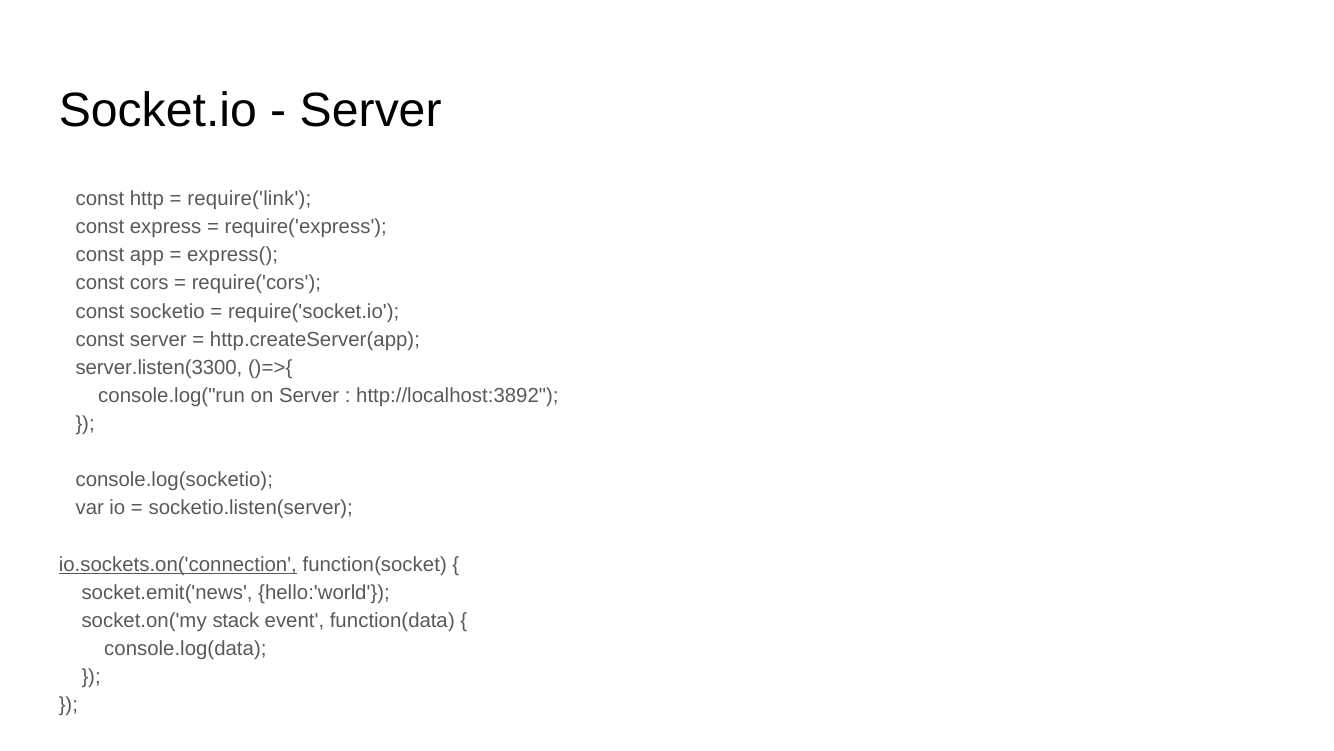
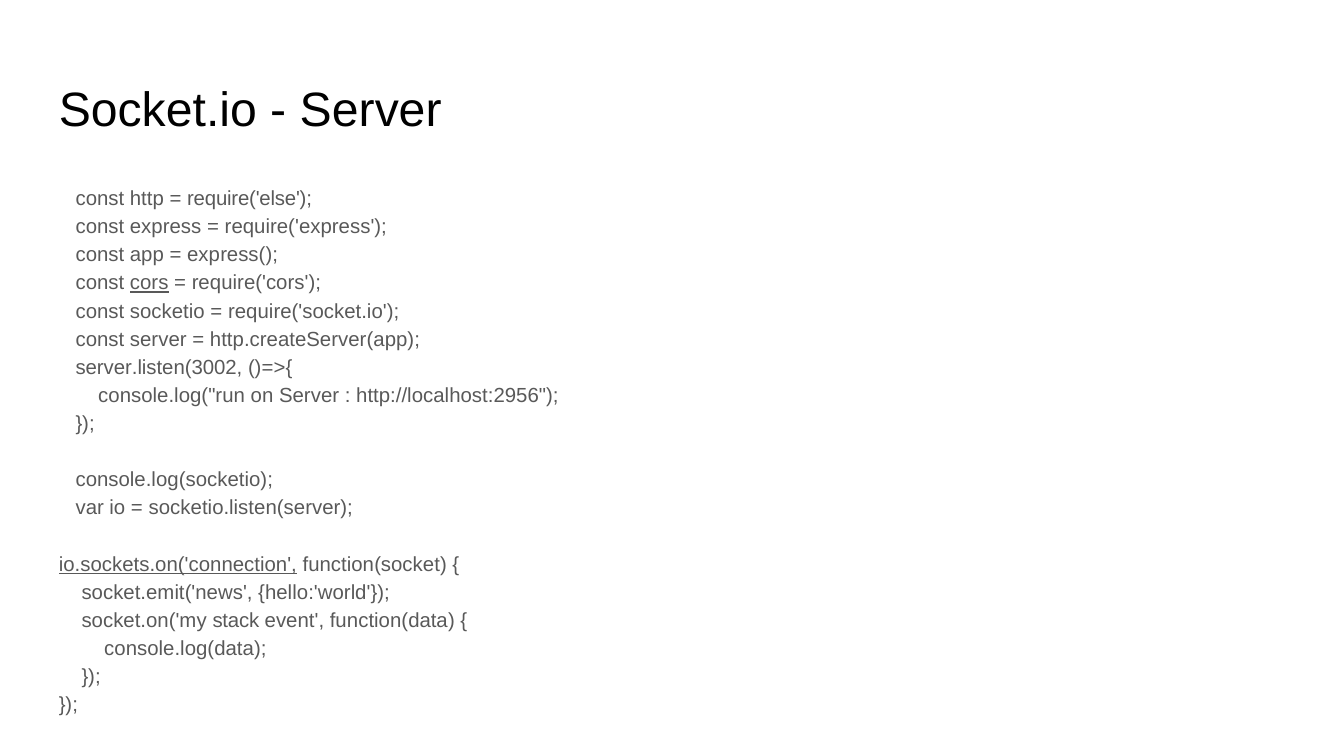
require('link: require('link -> require('else (250, 199)
cors underline: none -> present (149, 283)
server.listen(3300: server.listen(3300 -> server.listen(3002 (159, 367)
http://localhost:3892: http://localhost:3892 -> http://localhost:2956 (457, 395)
